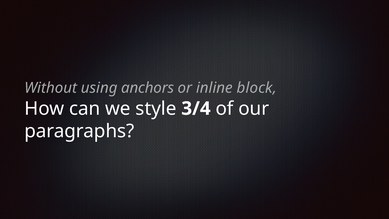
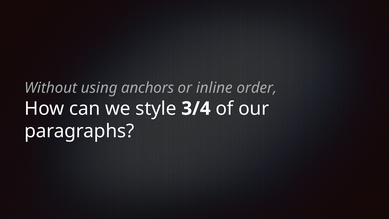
block: block -> order (257, 88)
